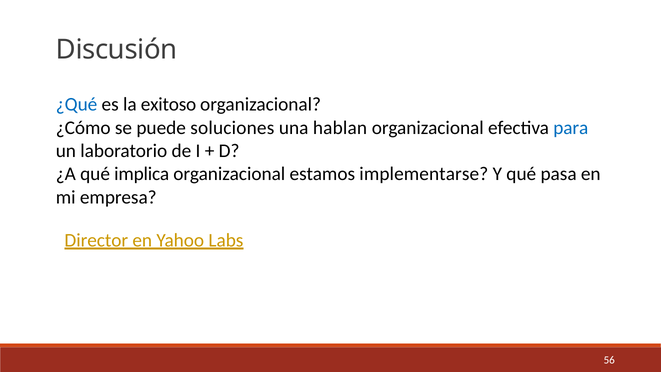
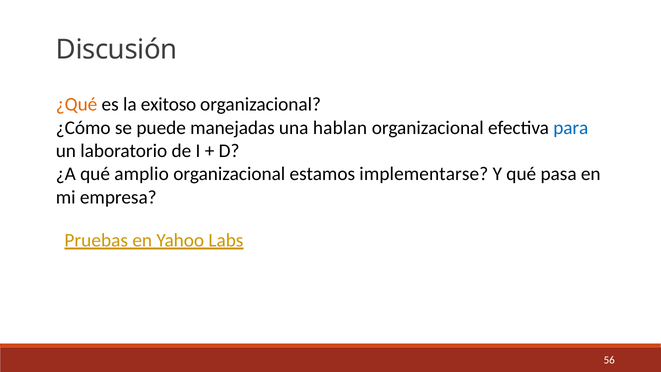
¿Qué colour: blue -> orange (77, 105)
soluciones: soluciones -> manejadas (232, 128)
implica: implica -> amplio (142, 174)
Director: Director -> Pruebas (96, 240)
